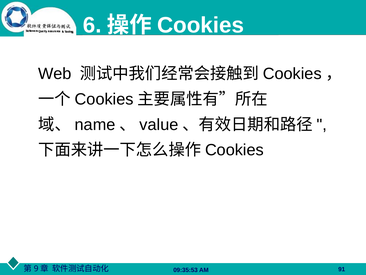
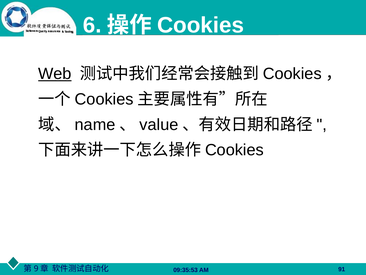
Web underline: none -> present (55, 74)
